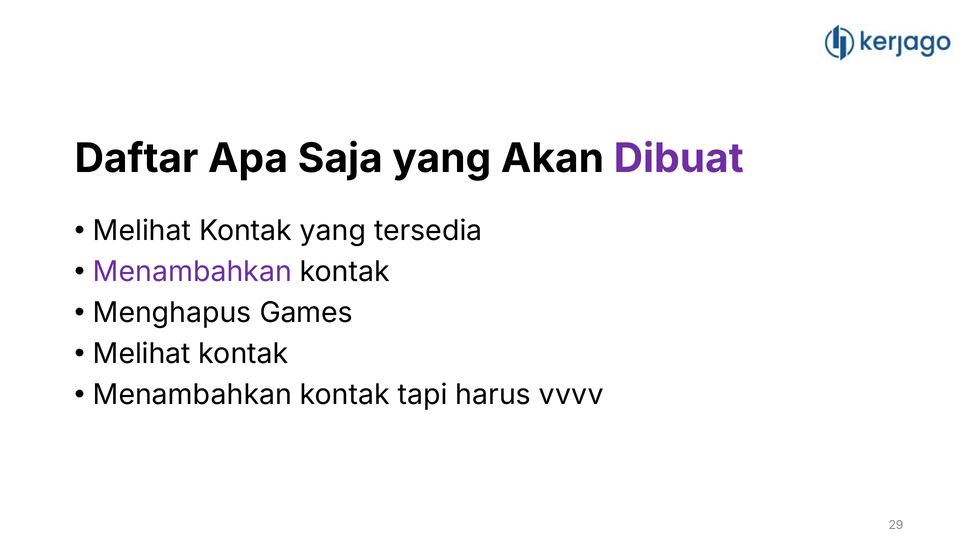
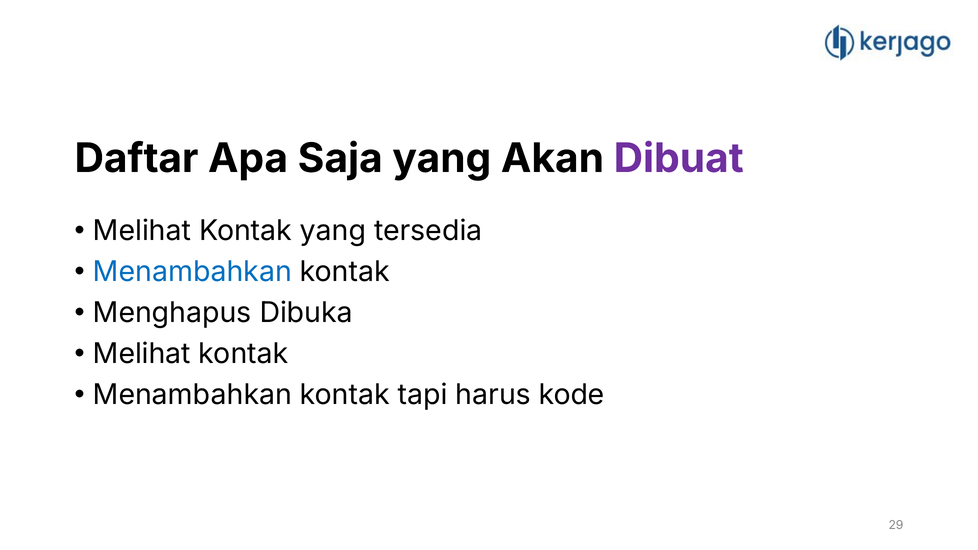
Menambahkan colour: purple -> blue (192, 272)
Games: Games -> Dibuka (306, 313)
vvvv: vvvv -> kode (572, 395)
